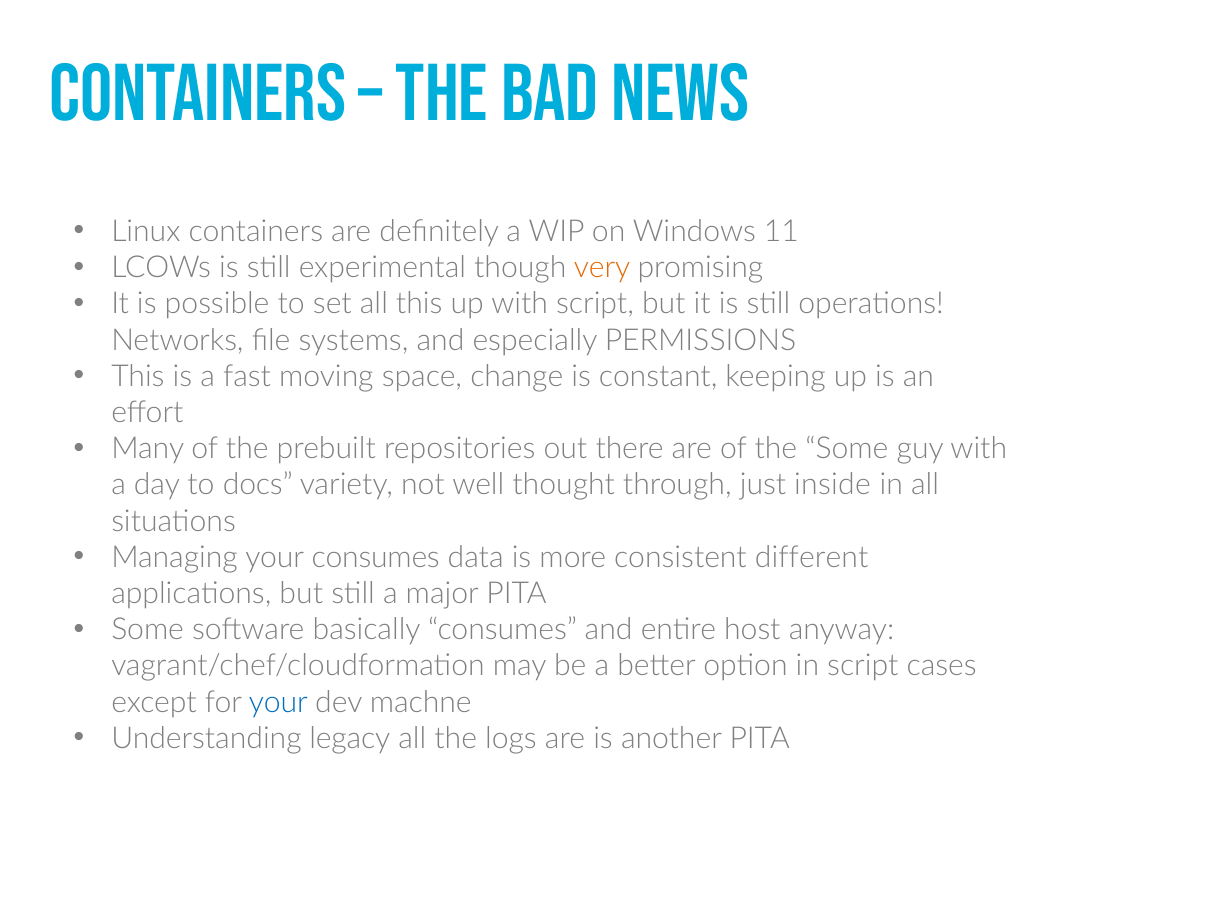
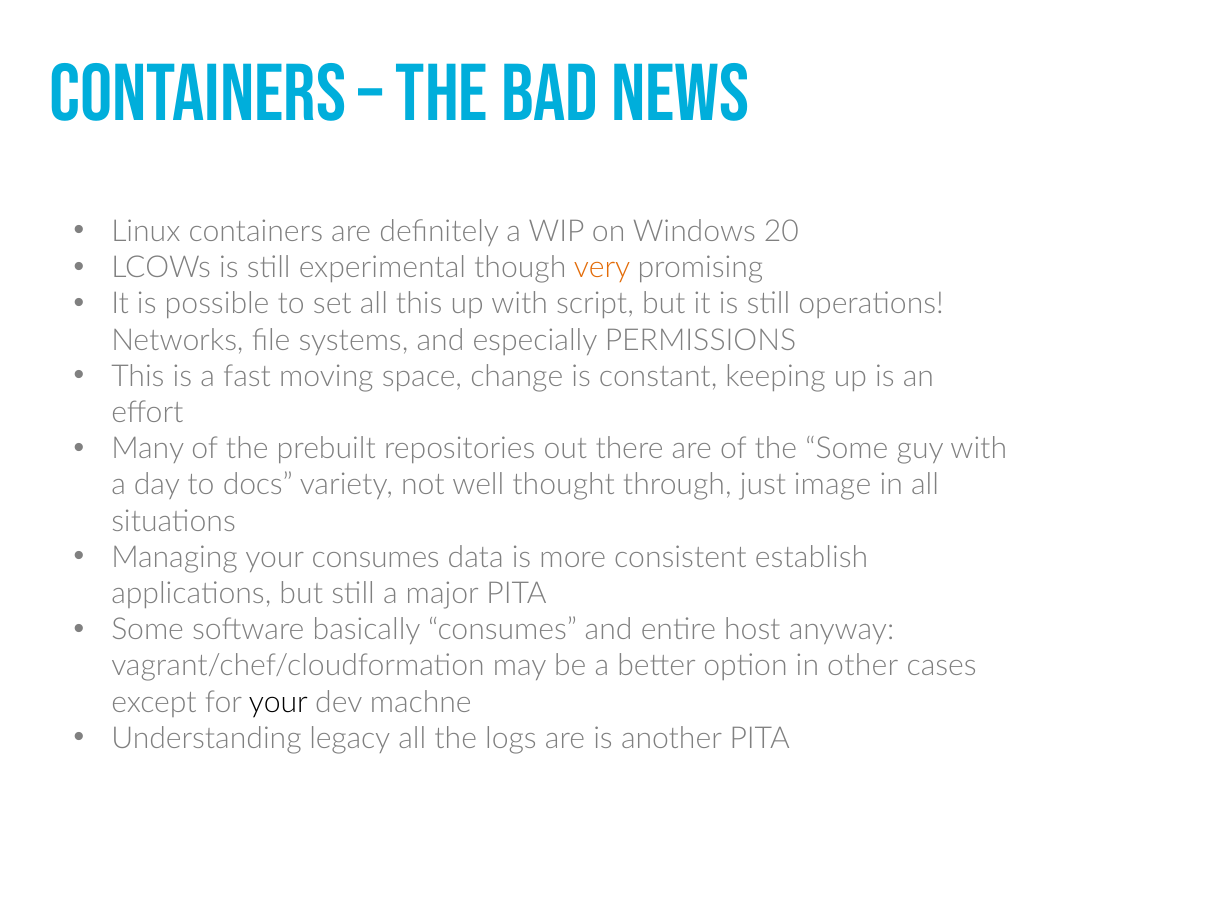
11: 11 -> 20 (781, 232)
inside: inside -> image (833, 485)
different: different -> establish (812, 557)
in script: script -> other (863, 666)
your colour: blue -> black (278, 702)
